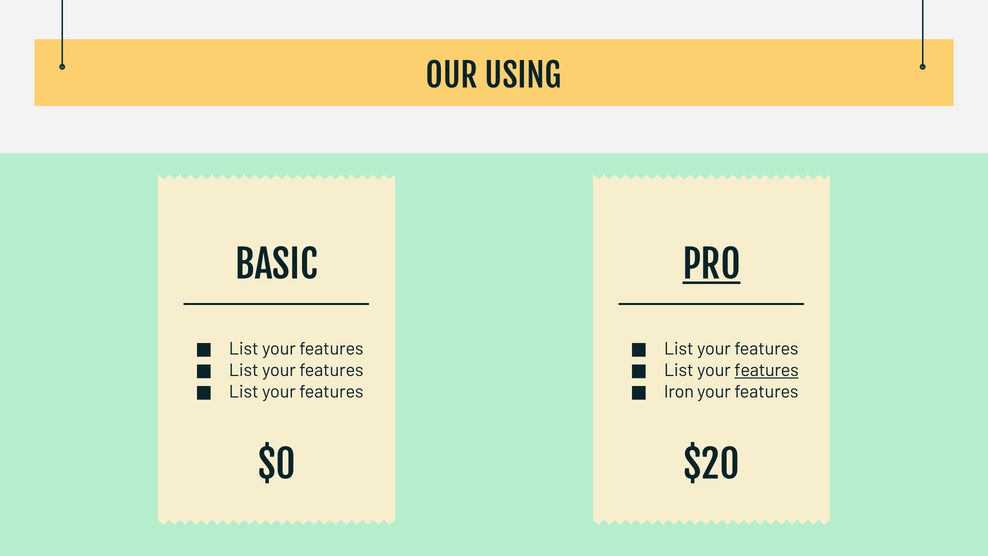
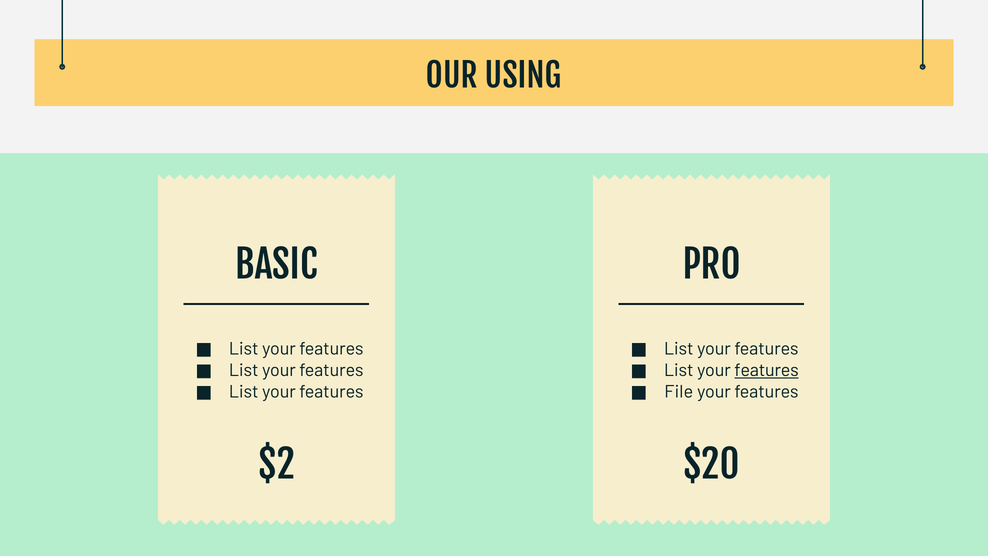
PRO underline: present -> none (712, 266)
Iron: Iron -> File (679, 392)
$0: $0 -> $2 (277, 466)
